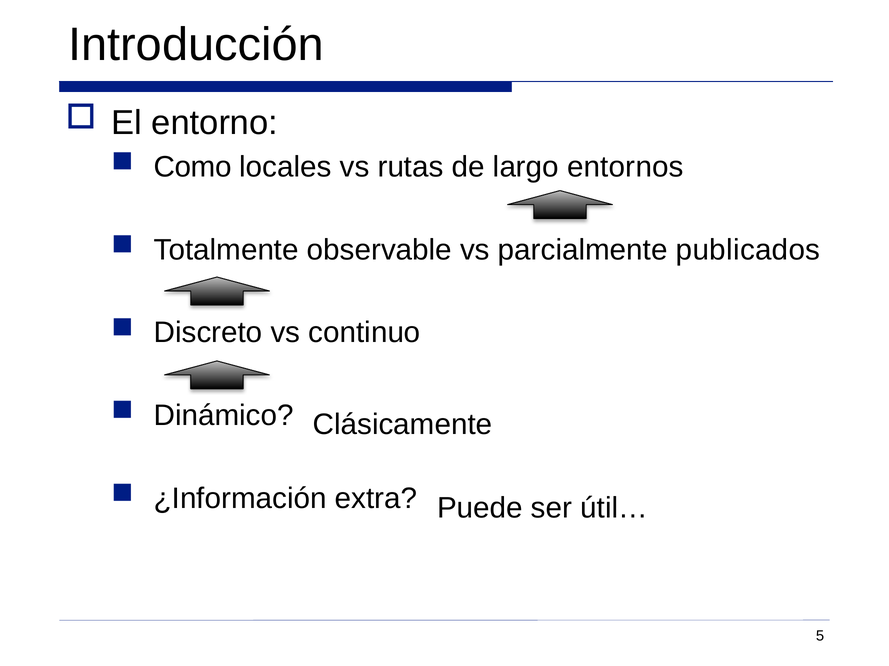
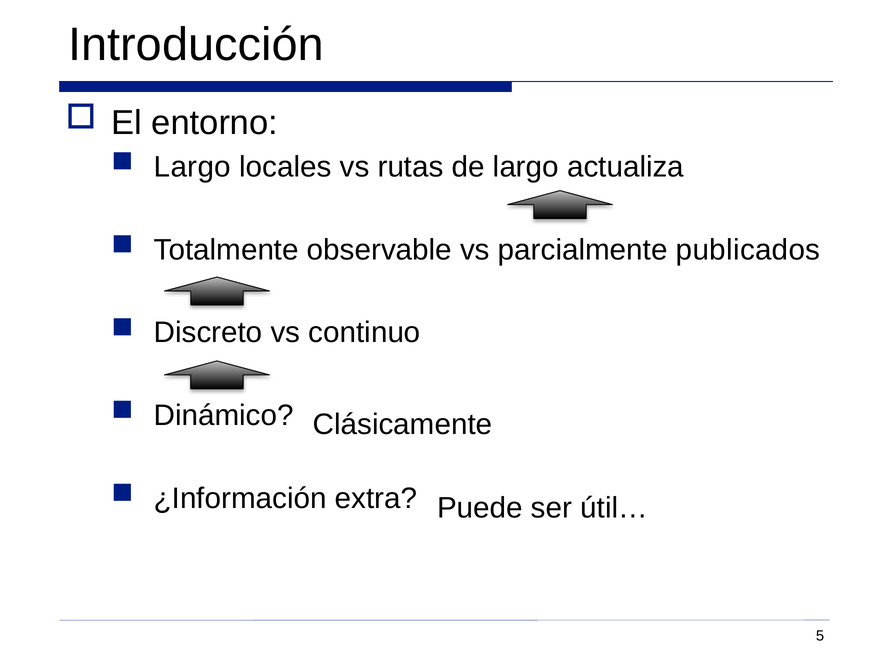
Como: Como -> Largo (192, 167)
entornos: entornos -> actualiza (625, 167)
